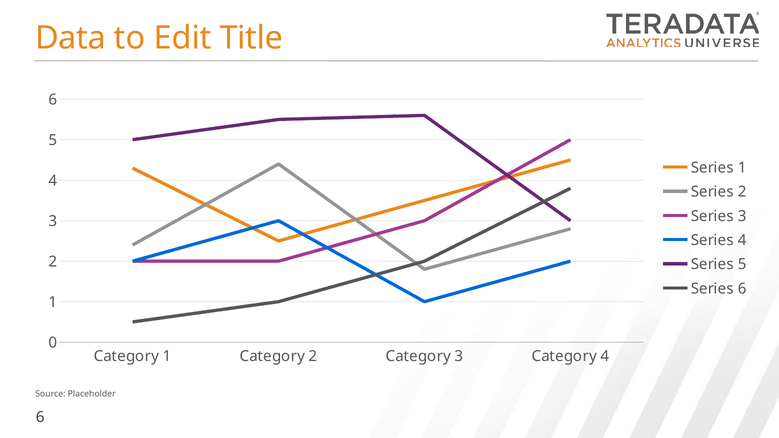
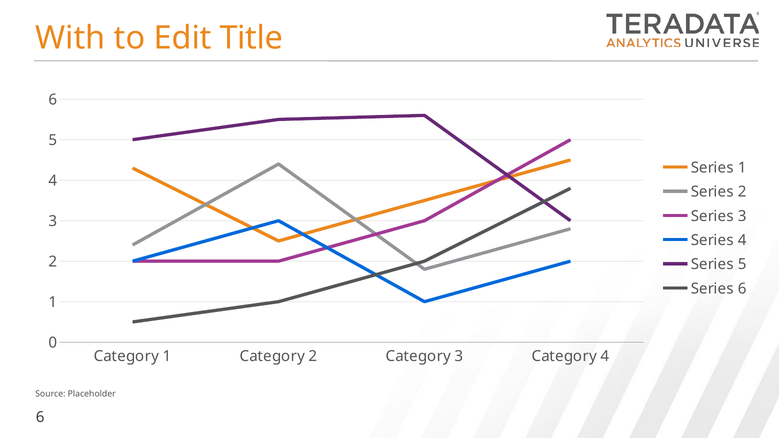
Data: Data -> With (70, 38)
